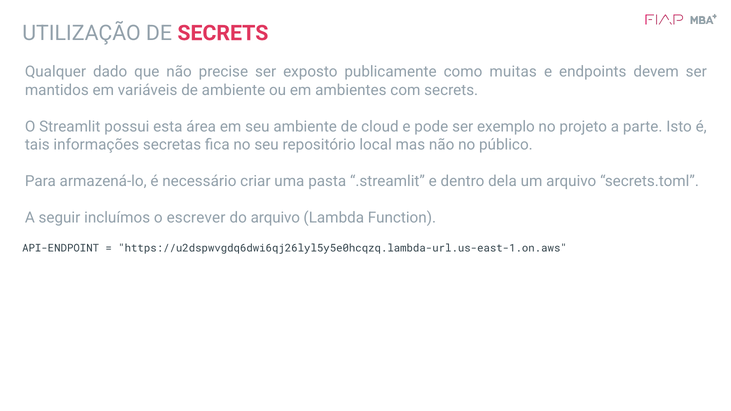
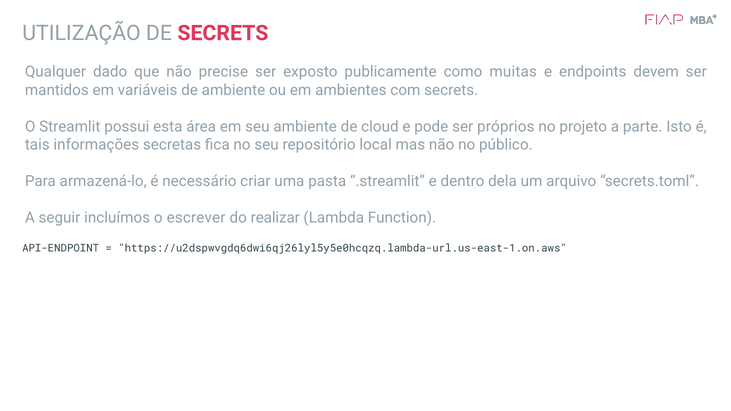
exemplo: exemplo -> próprios (506, 127)
do arquivo: arquivo -> realizar (275, 218)
